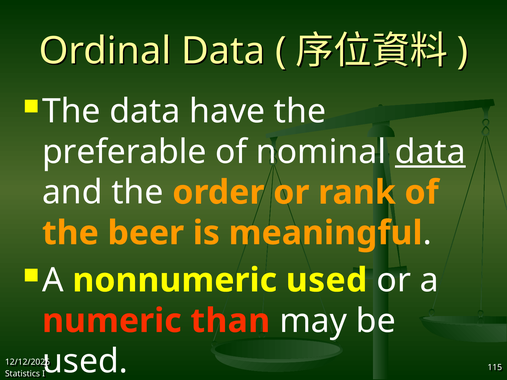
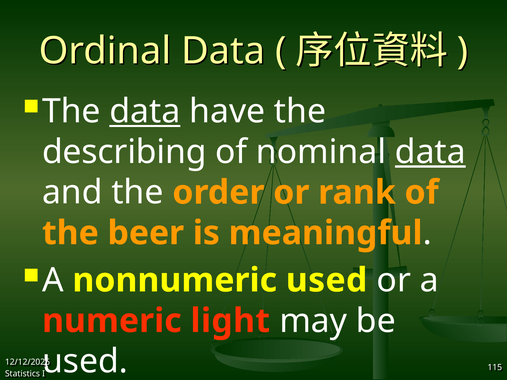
data underline: none -> present (145, 112)
preferable: preferable -> describing (124, 152)
than: than -> light (230, 321)
